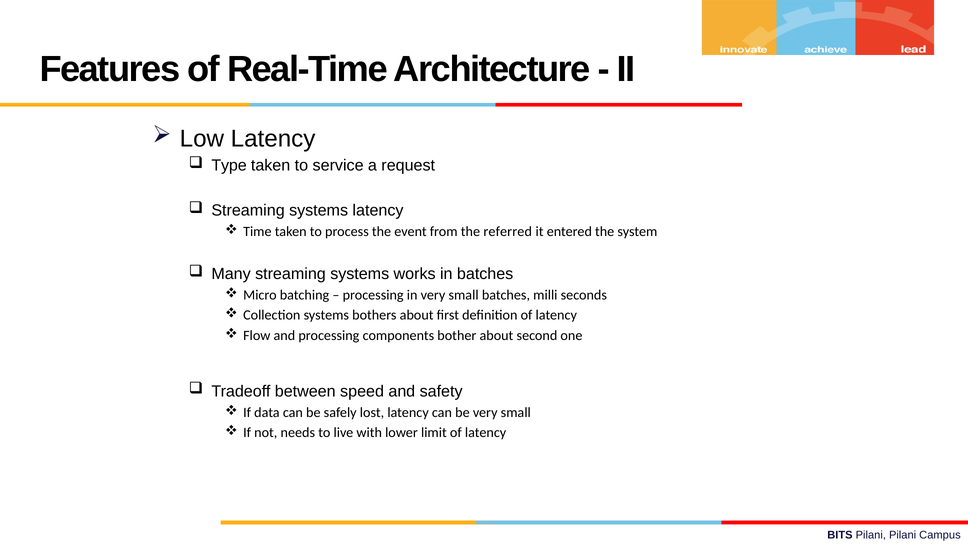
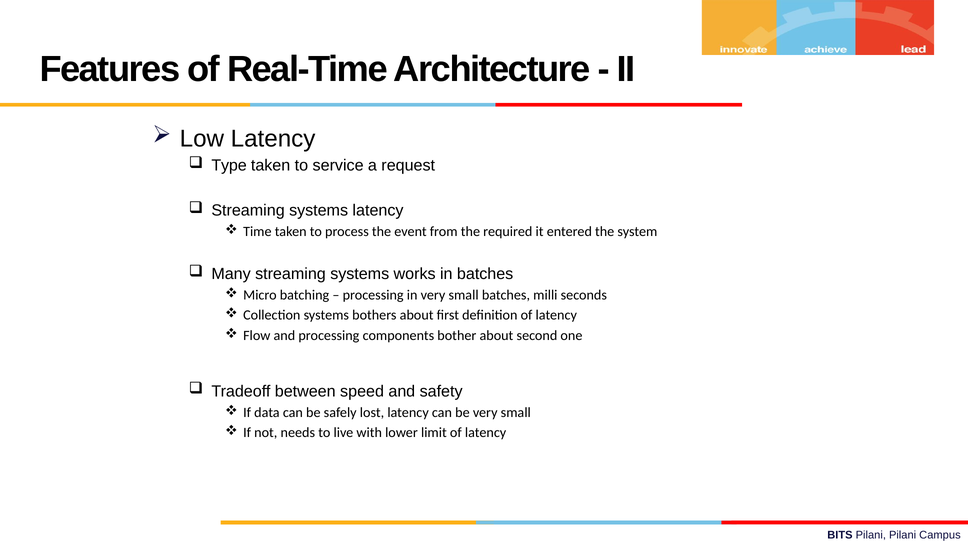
referred: referred -> required (508, 232)
